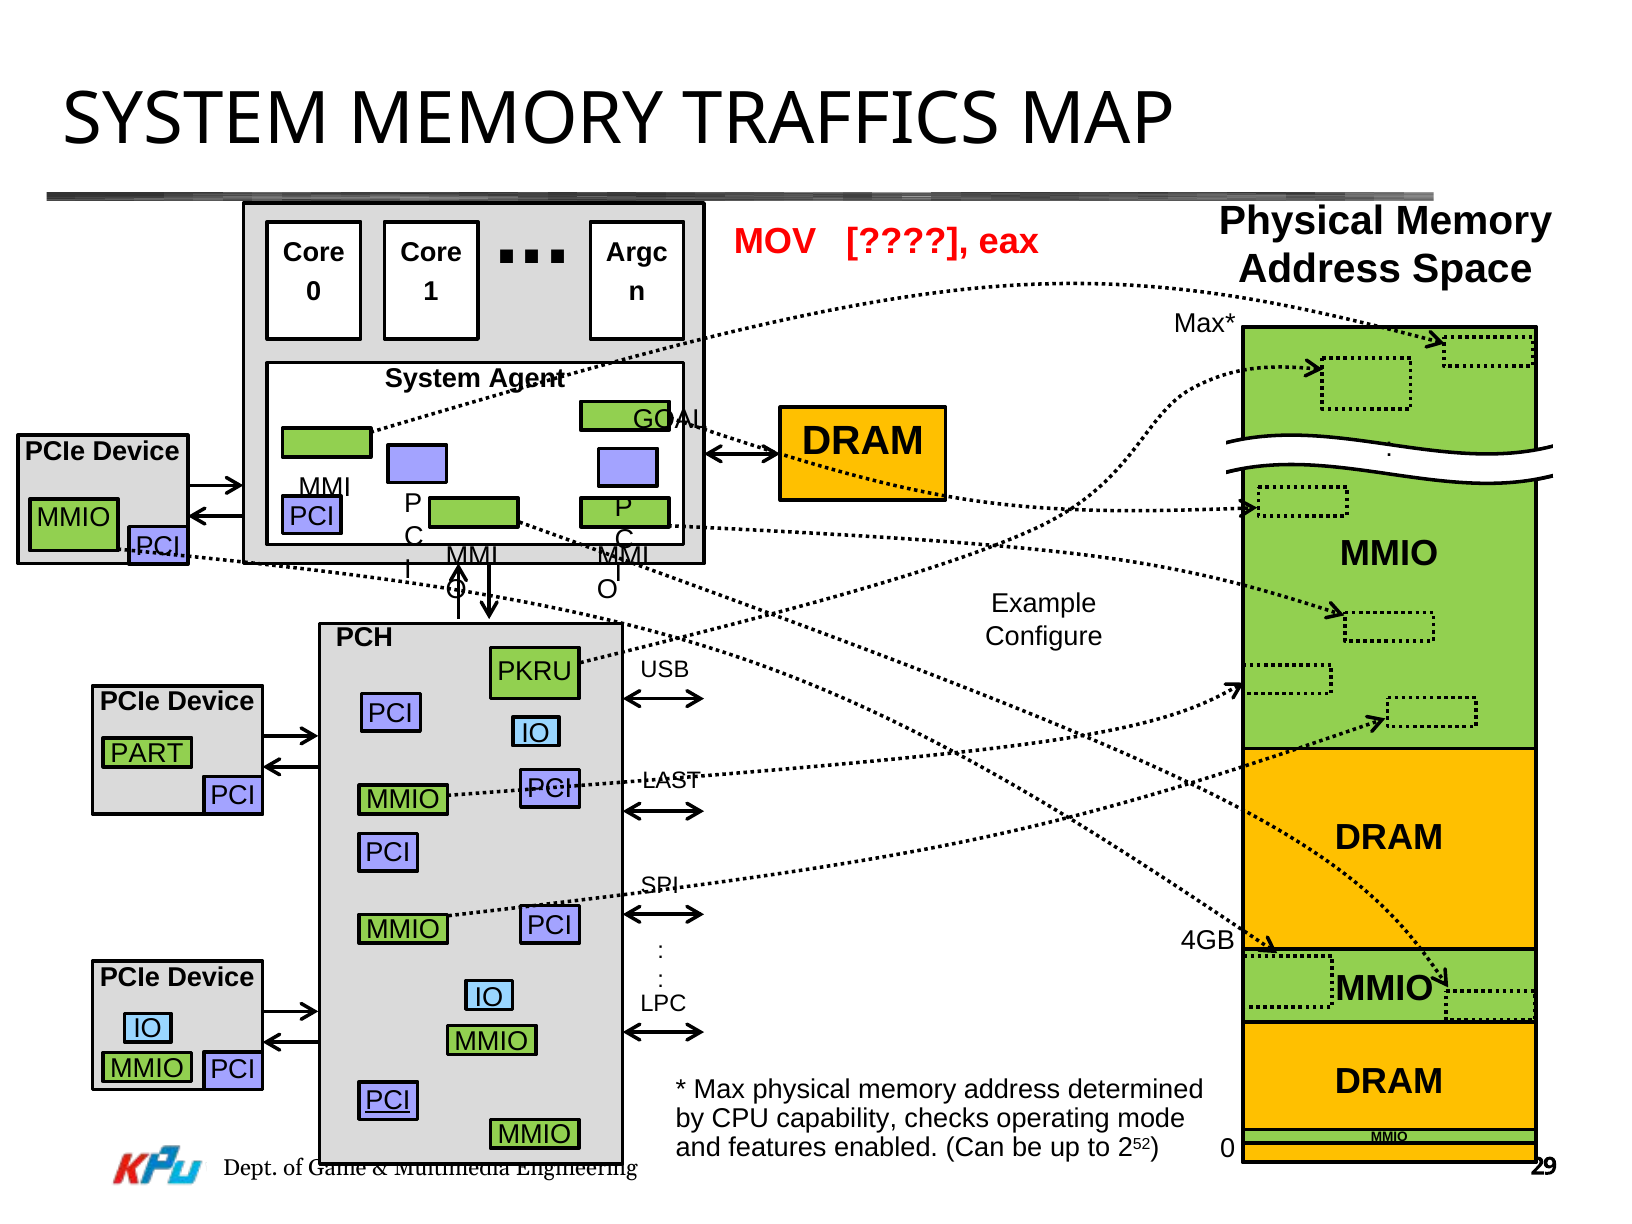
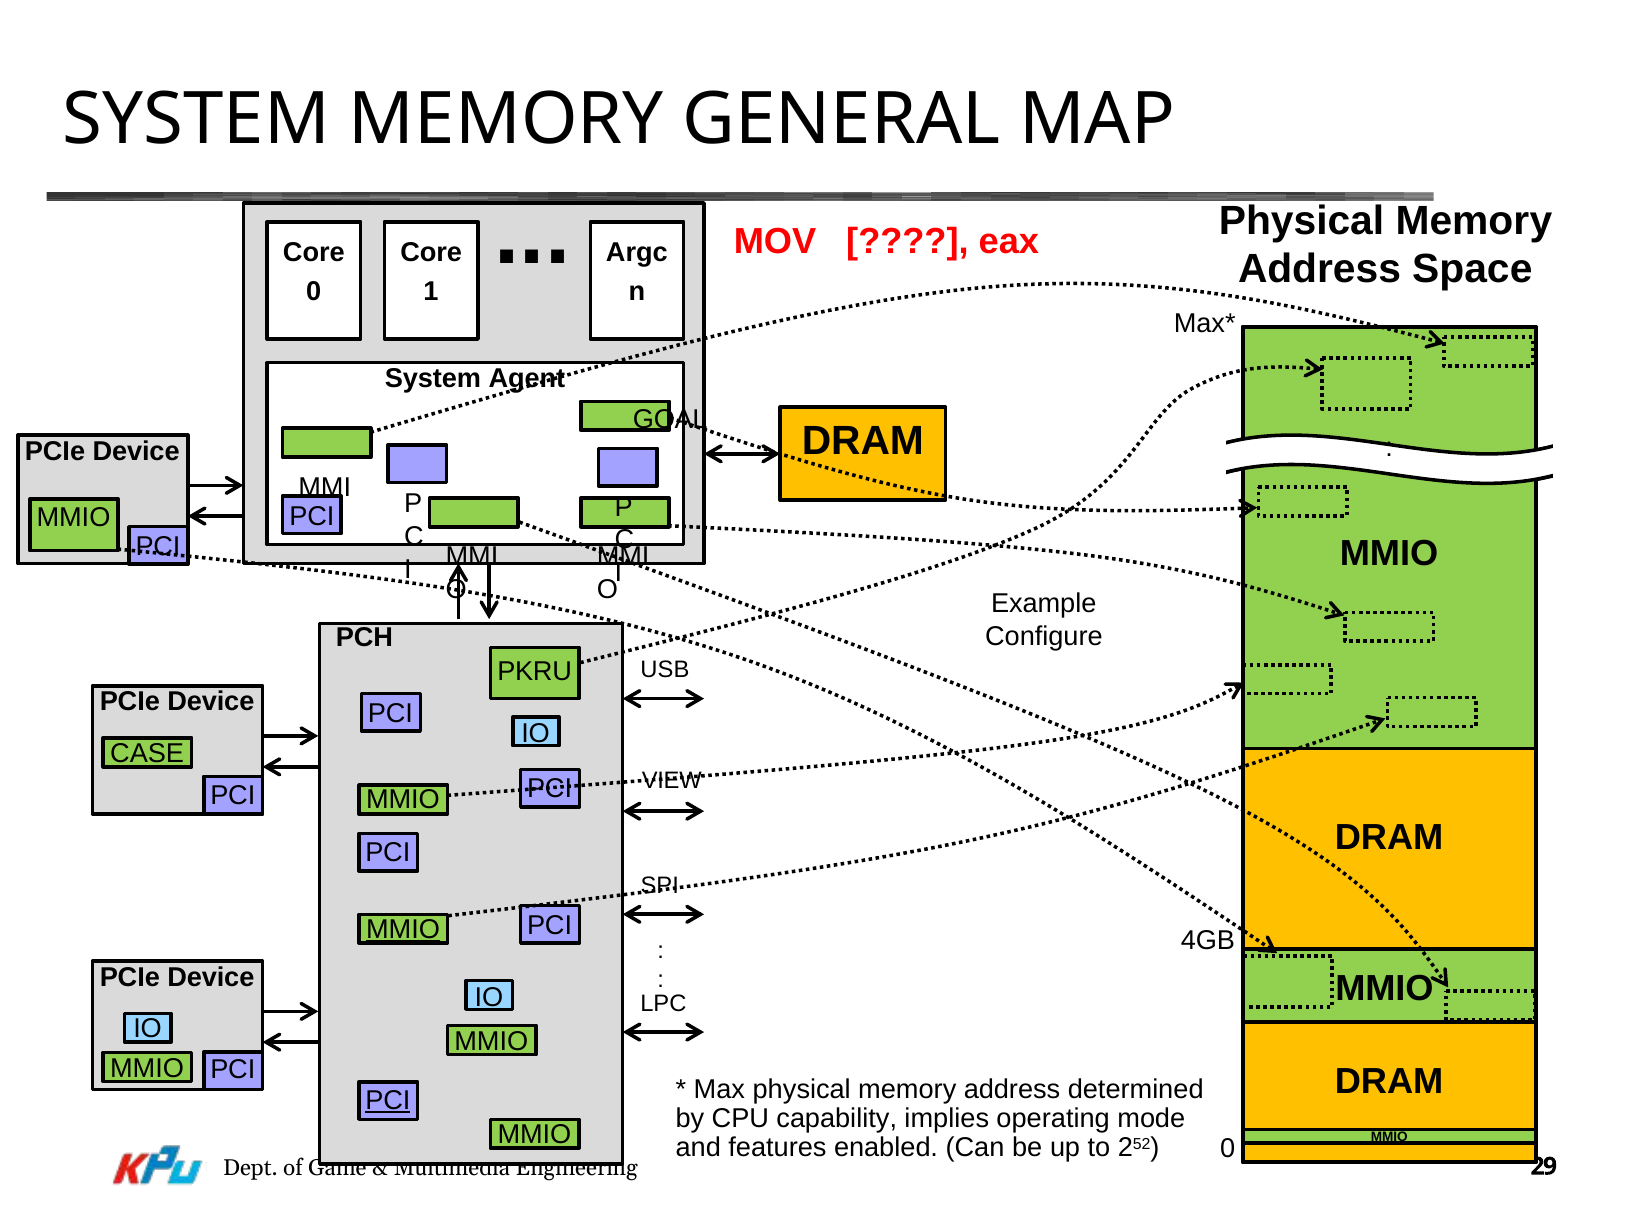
TRAFFICS: TRAFFICS -> GENERAL (842, 119)
PART: PART -> CASE (147, 754)
LAST: LAST -> VIEW (672, 781)
MMIO underline: none -> present (403, 929)
checks: checks -> implies (947, 1119)
